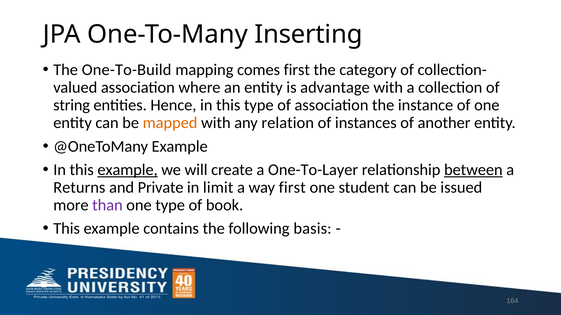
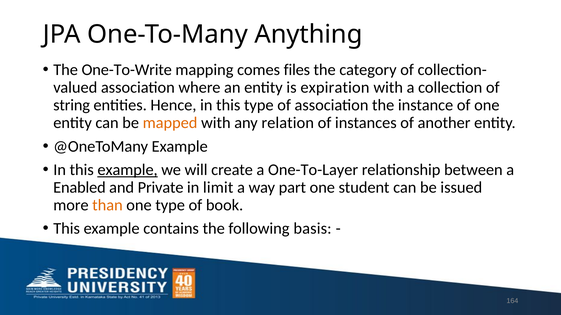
Inserting: Inserting -> Anything (309, 35)
One-To-Build: One-To-Build -> One-To-Write (127, 70)
comes first: first -> files (297, 70)
advantage: advantage -> expiration (335, 88)
between underline: present -> none (473, 170)
Returns: Returns -> Enabled (79, 188)
way first: first -> part (292, 188)
than colour: purple -> orange (107, 205)
